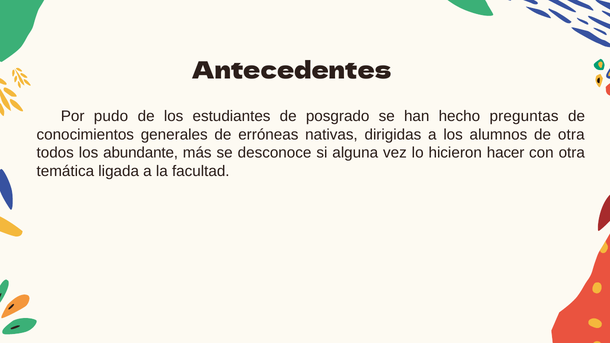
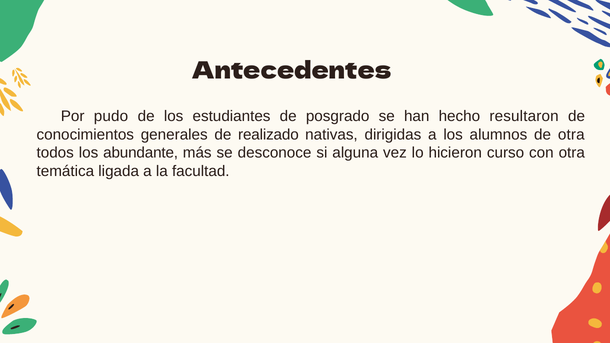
preguntas: preguntas -> resultaron (524, 116)
erróneas: erróneas -> realizado (268, 135)
hacer: hacer -> curso (506, 153)
